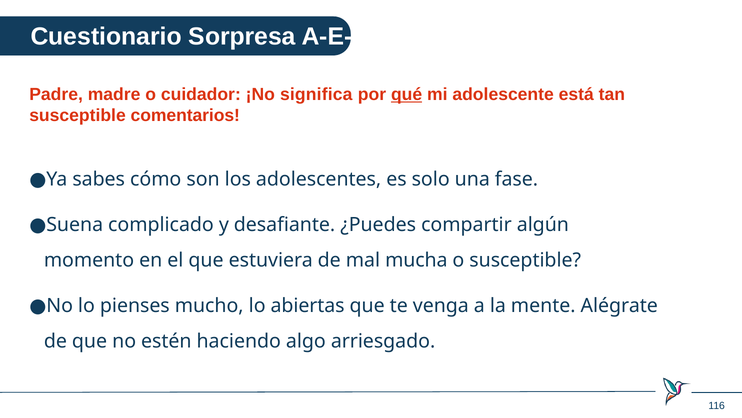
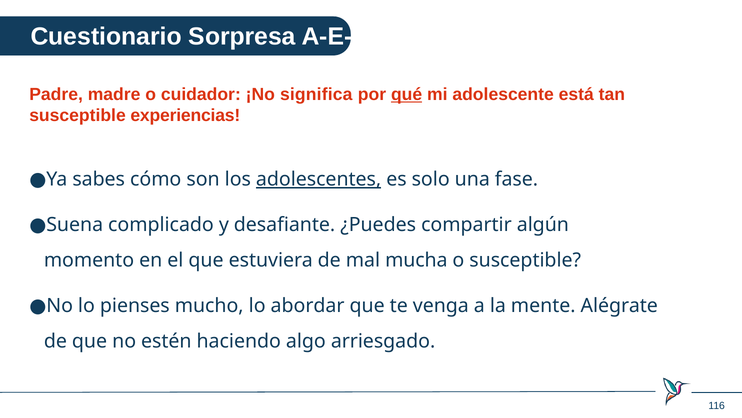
comentarios: comentarios -> experiencias (185, 115)
adolescentes underline: none -> present (319, 179)
abiertas: abiertas -> abordar (308, 305)
